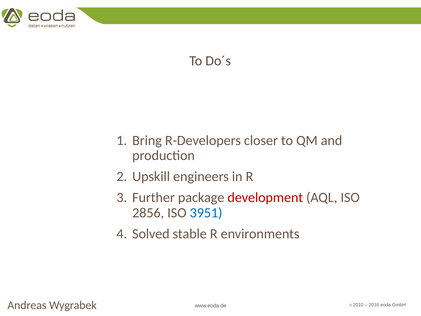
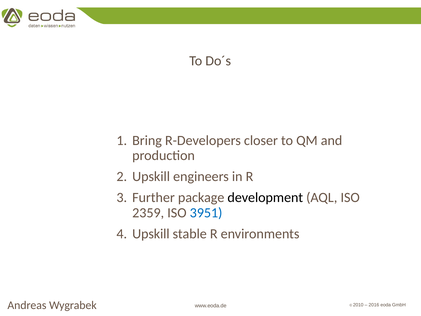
development colour: red -> black (265, 198)
2856: 2856 -> 2359 (148, 213)
Solved: Solved -> Upskill (151, 234)
